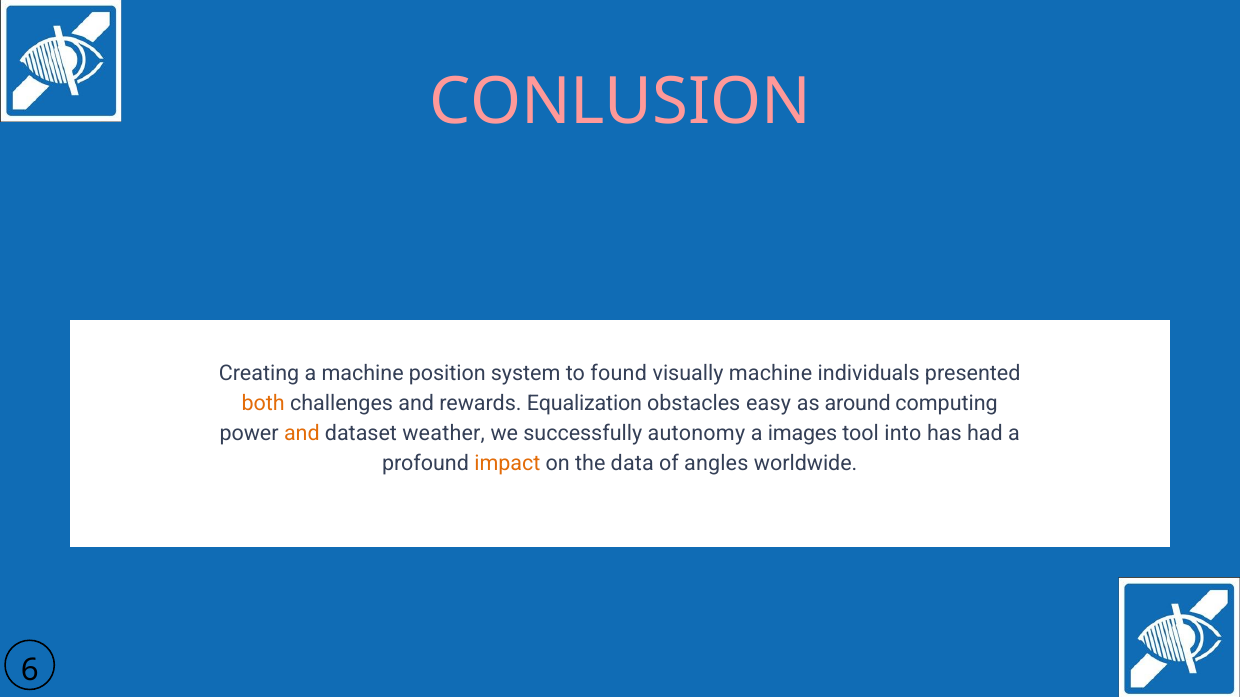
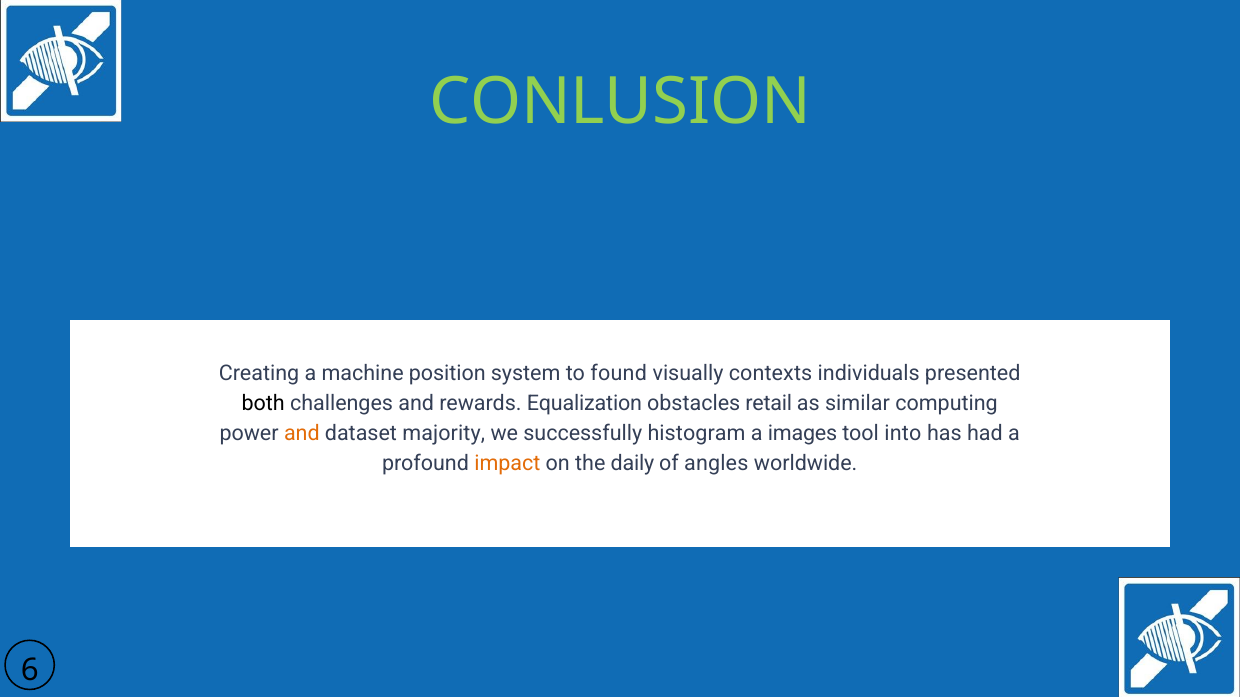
CONLUSION colour: pink -> light green (620, 102)
visually machine: machine -> contexts (771, 373)
both colour: orange -> black (263, 404)
easy: easy -> retail (769, 404)
around: around -> similar (857, 404)
weather: weather -> majority (444, 434)
autonomy: autonomy -> histogram (697, 434)
data: data -> daily (632, 464)
